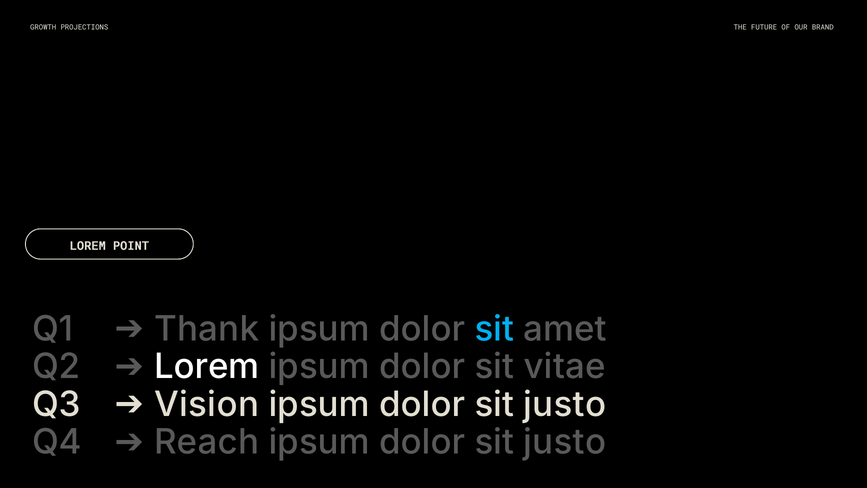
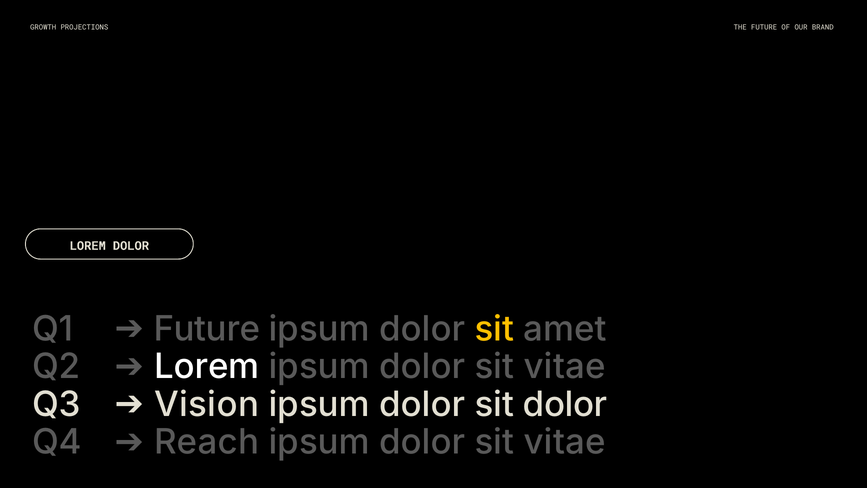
LOREM POINT: POINT -> DOLOR (131, 246)
Thank: Thank -> Future (207, 329)
sit colour: light blue -> yellow (494, 329)
justo: justo -> dolor (565, 404)
justo: justo -> vitae (565, 442)
